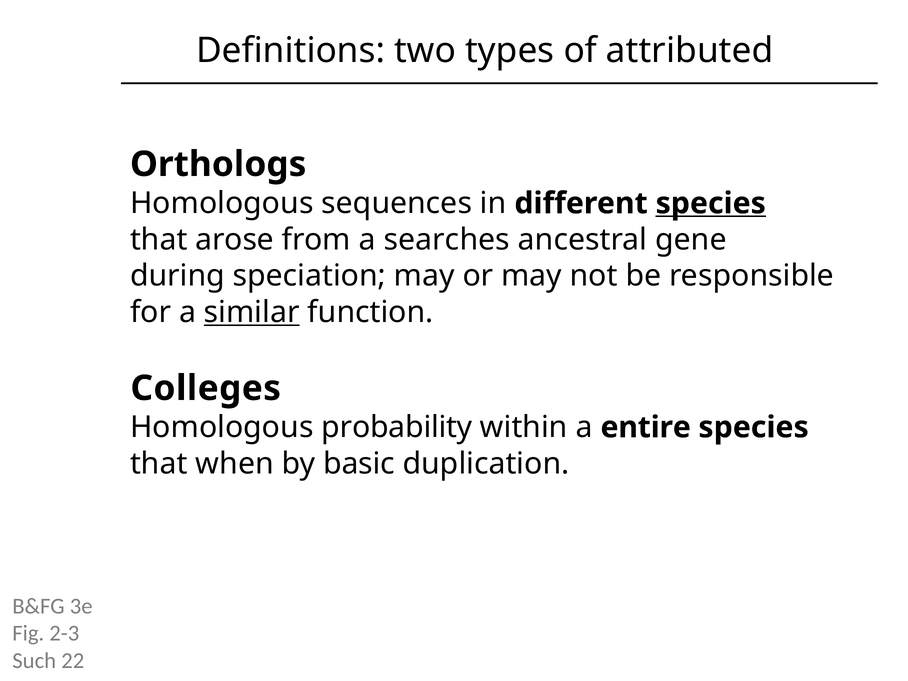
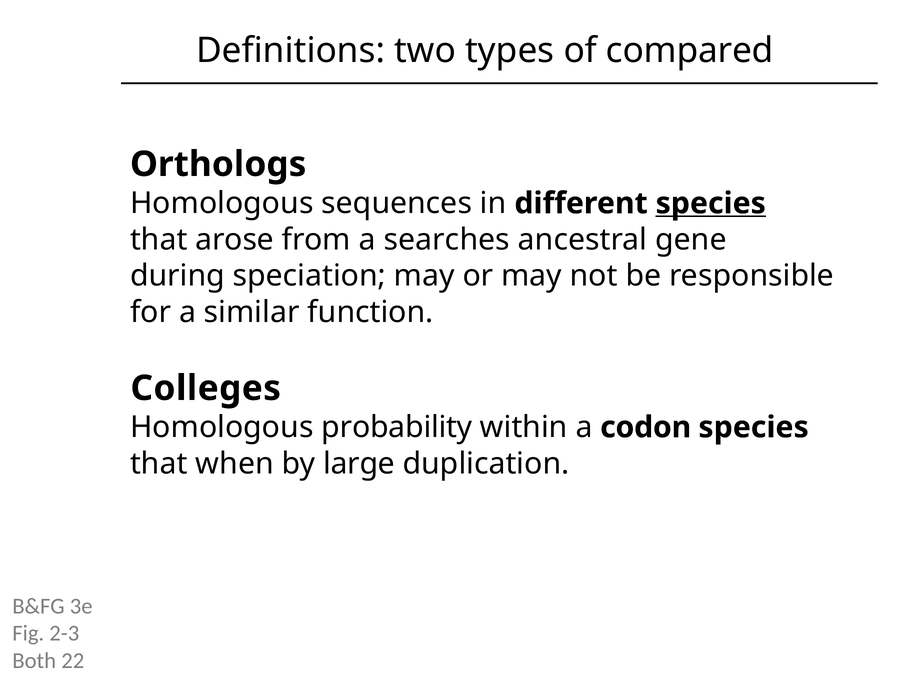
attributed: attributed -> compared (690, 51)
similar underline: present -> none (252, 312)
entire: entire -> codon (646, 427)
basic: basic -> large (359, 464)
Such: Such -> Both (34, 661)
